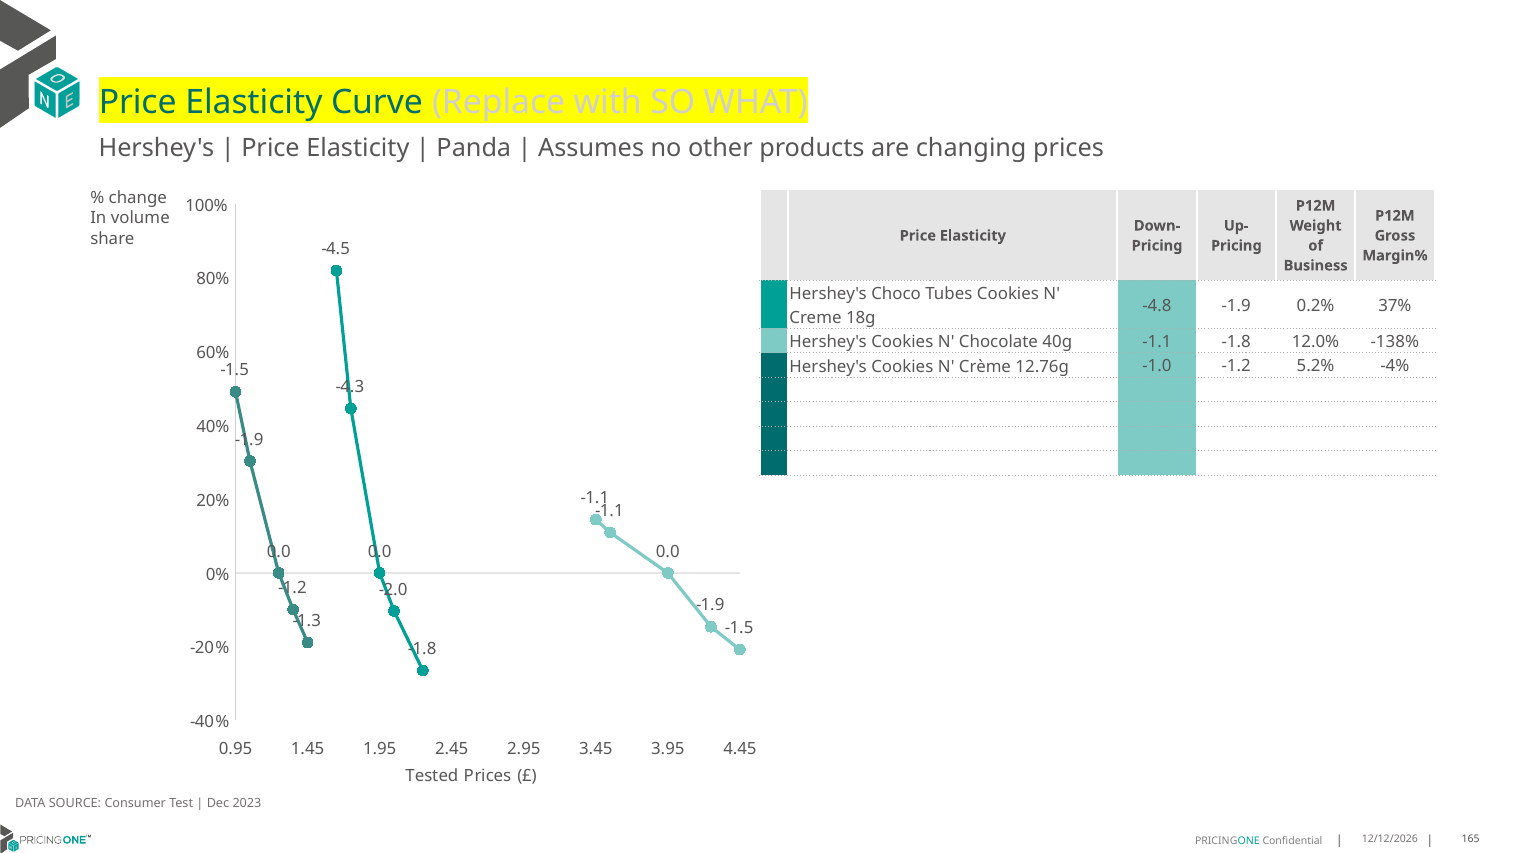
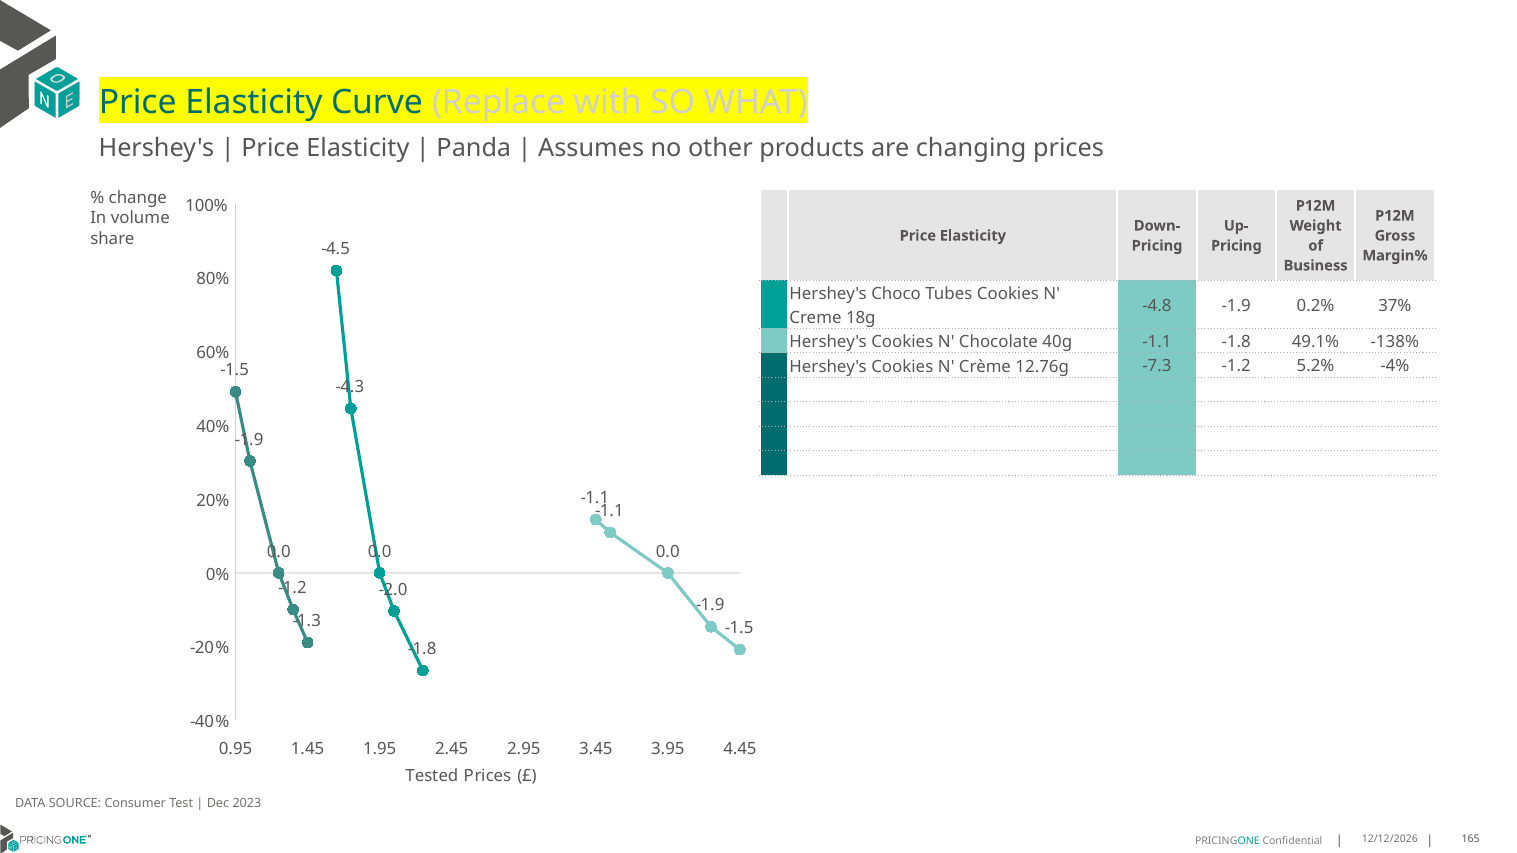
12.0%: 12.0% -> 49.1% (1316, 342)
-1.0: -1.0 -> -7.3 (1157, 366)
